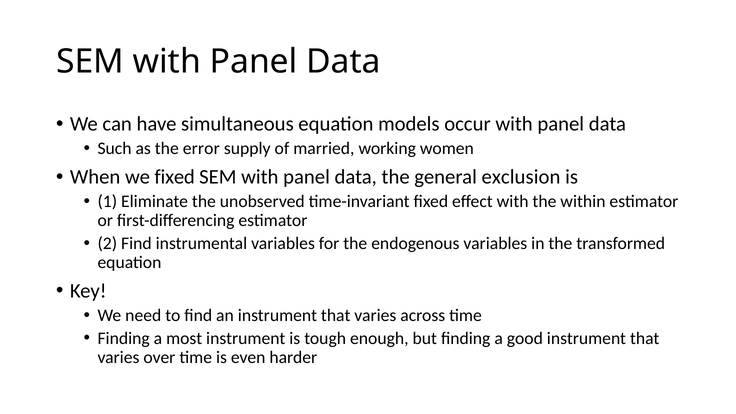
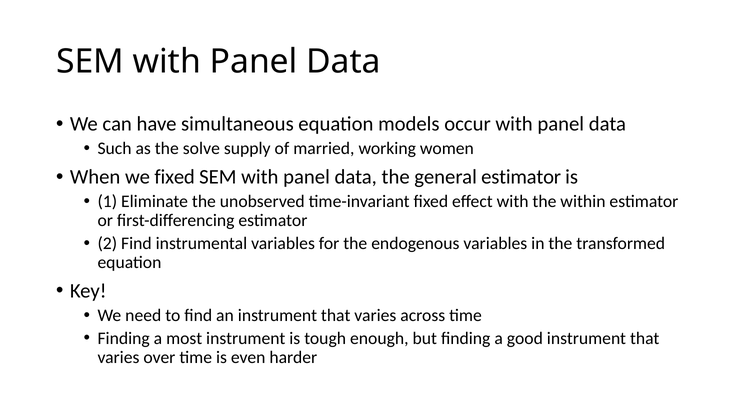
error: error -> solve (201, 149)
general exclusion: exclusion -> estimator (521, 177)
